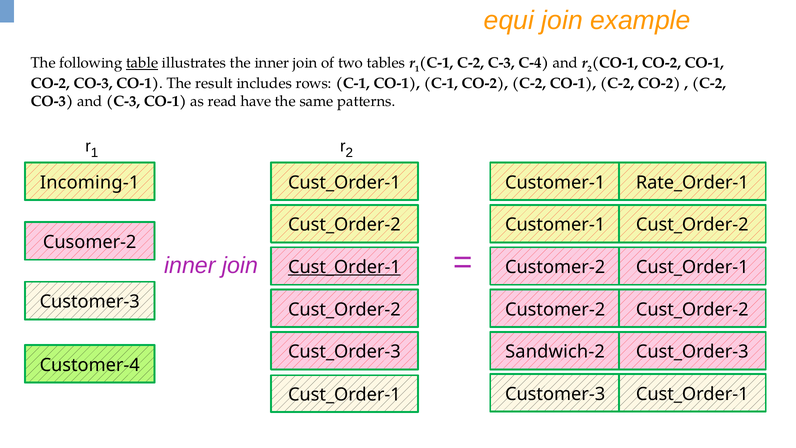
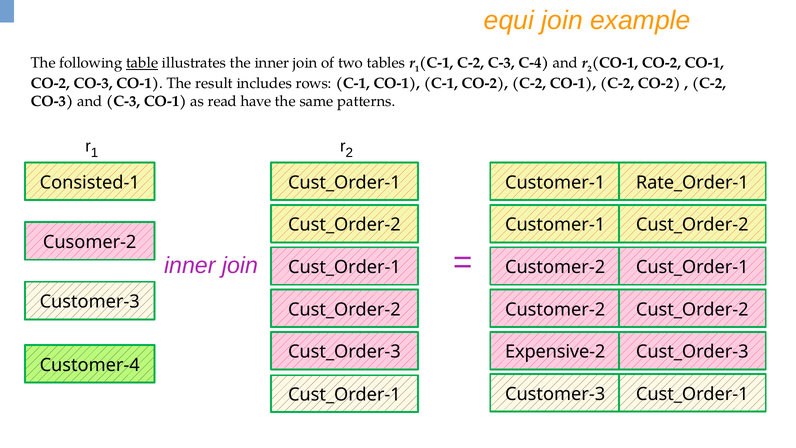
Incoming-1: Incoming-1 -> Consisted-1 (90, 183)
Cust_Order-1 underline: present -> none (344, 267)
Sandwich-2: Sandwich-2 -> Expensive-2 (555, 352)
